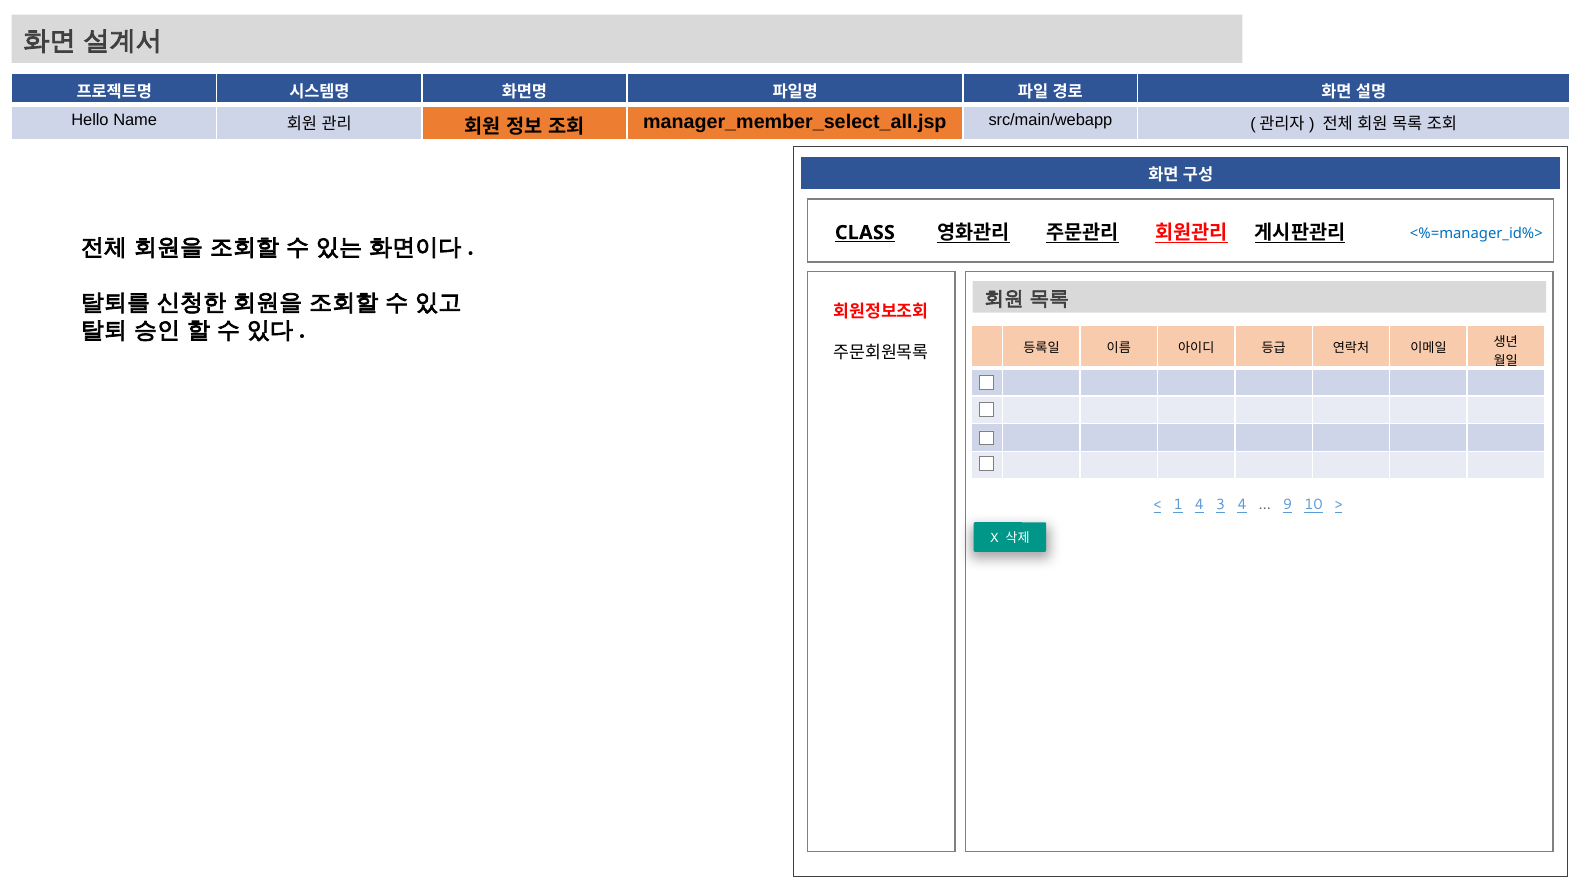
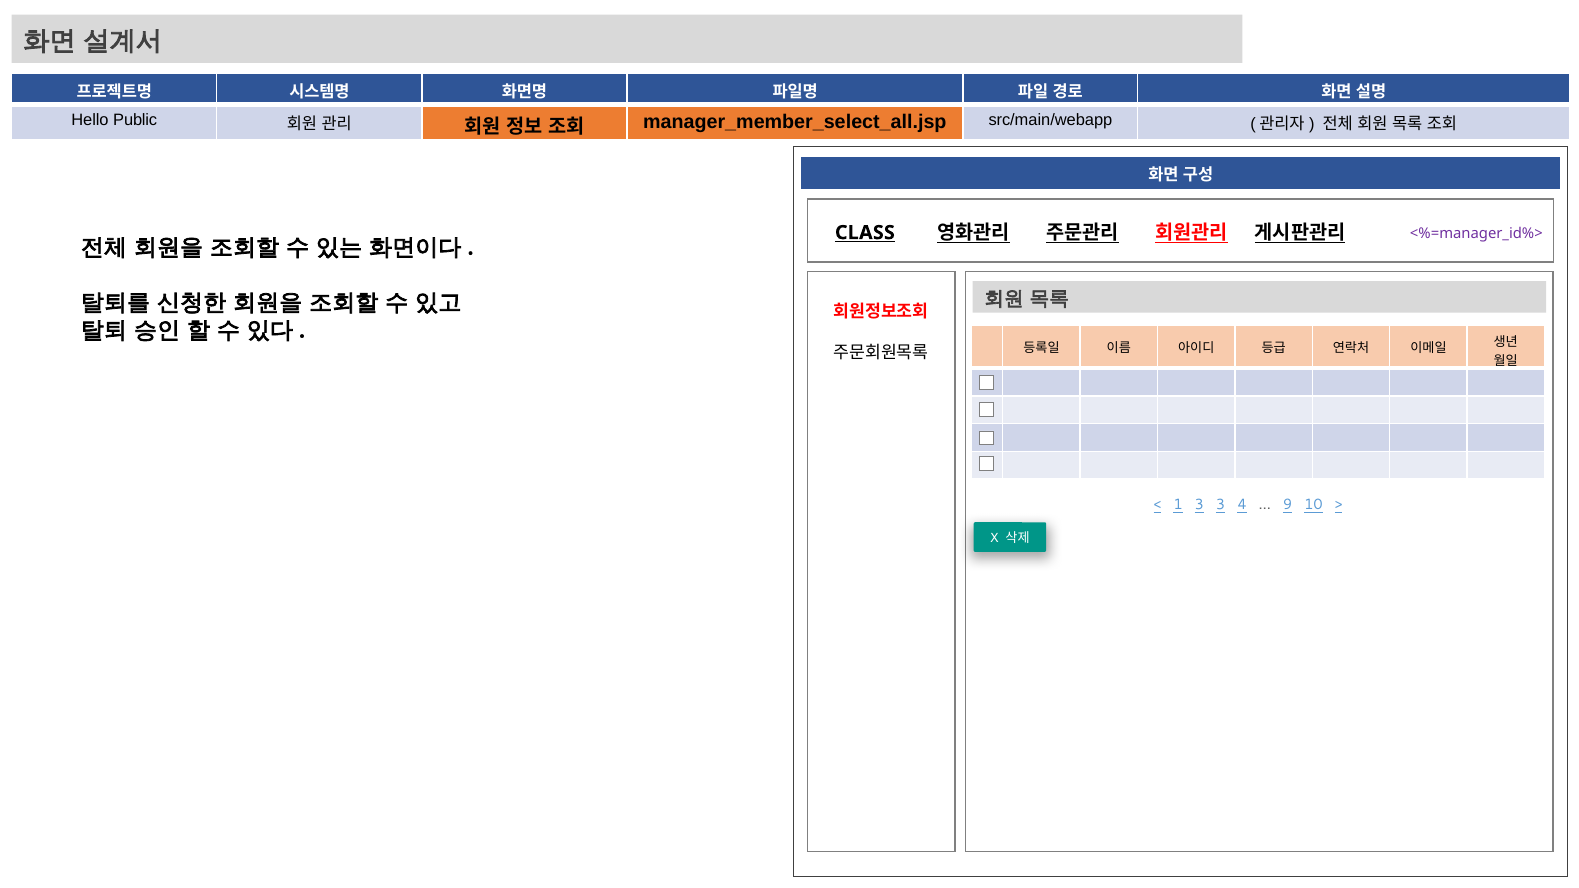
Name: Name -> Public (135, 120)
<%=manager_id%> colour: blue -> purple (1476, 234)
1 4: 4 -> 3 (1199, 505)
